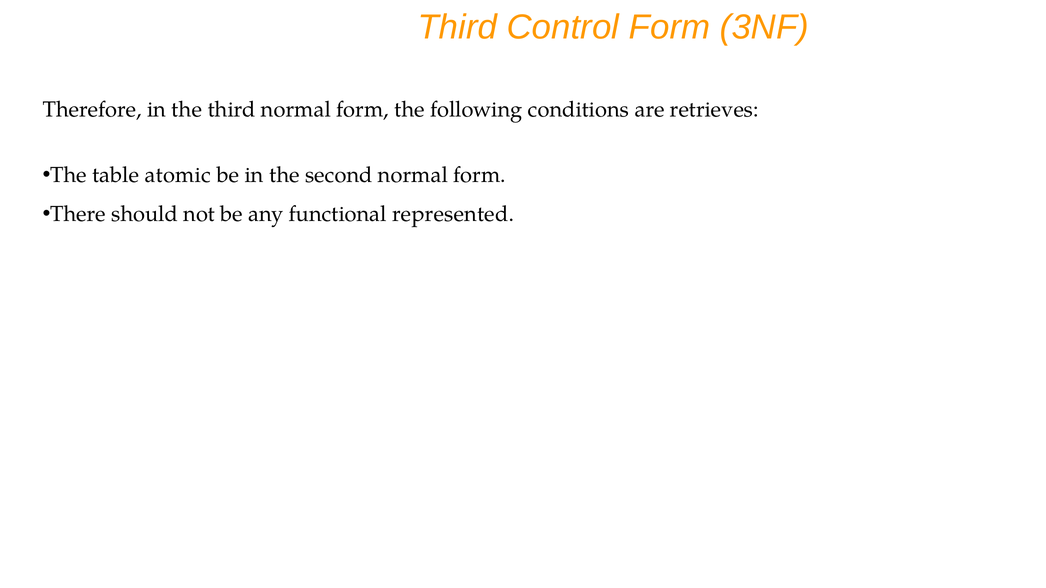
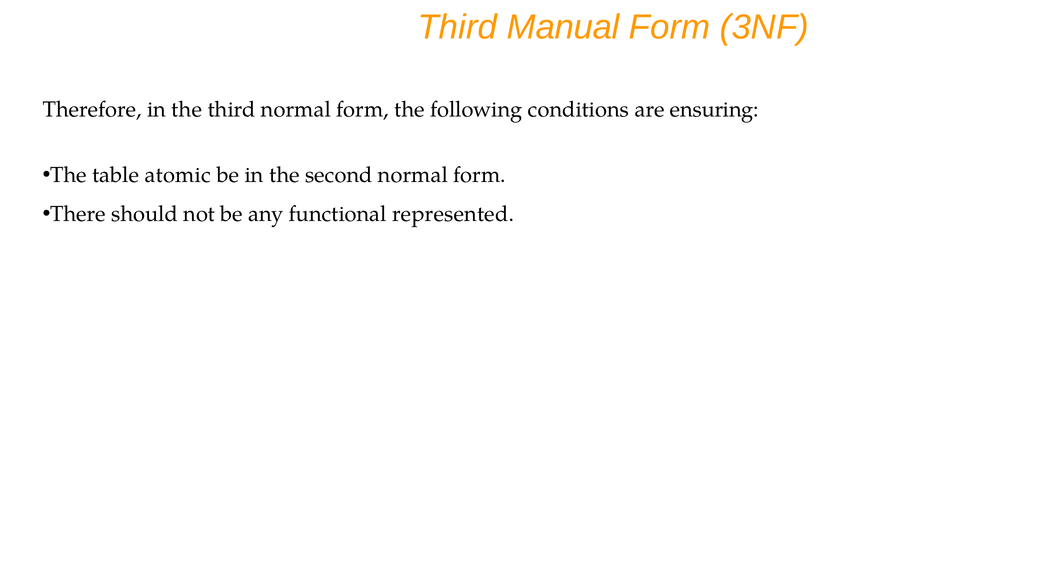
Control: Control -> Manual (563, 27)
retrieves: retrieves -> ensuring (714, 110)
